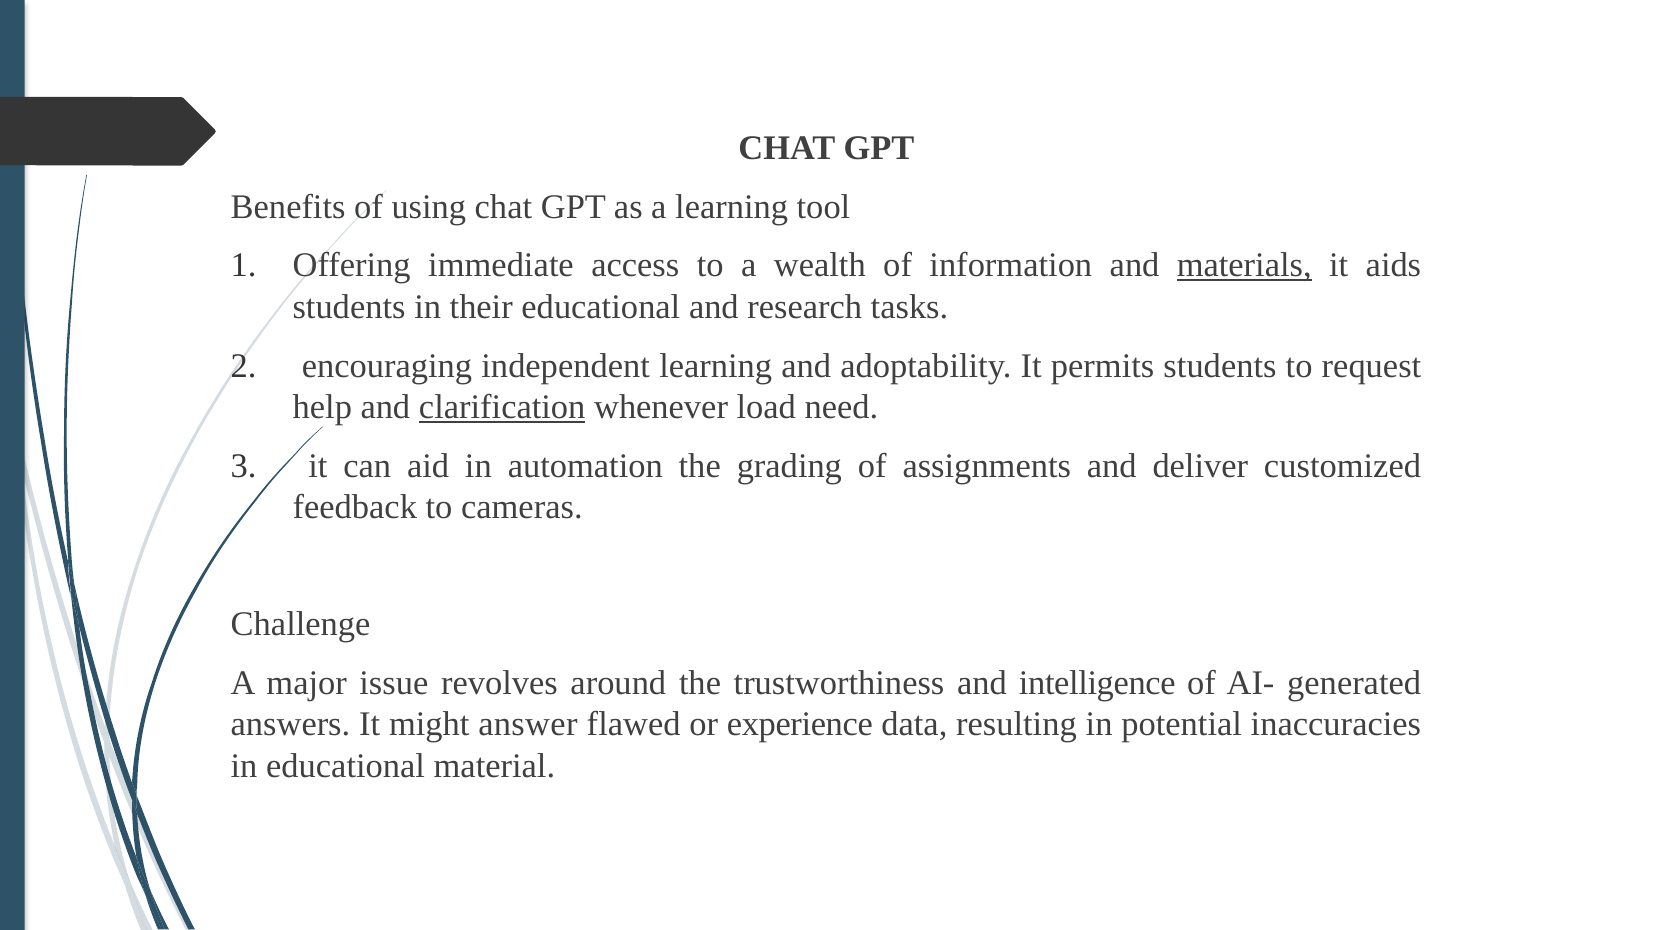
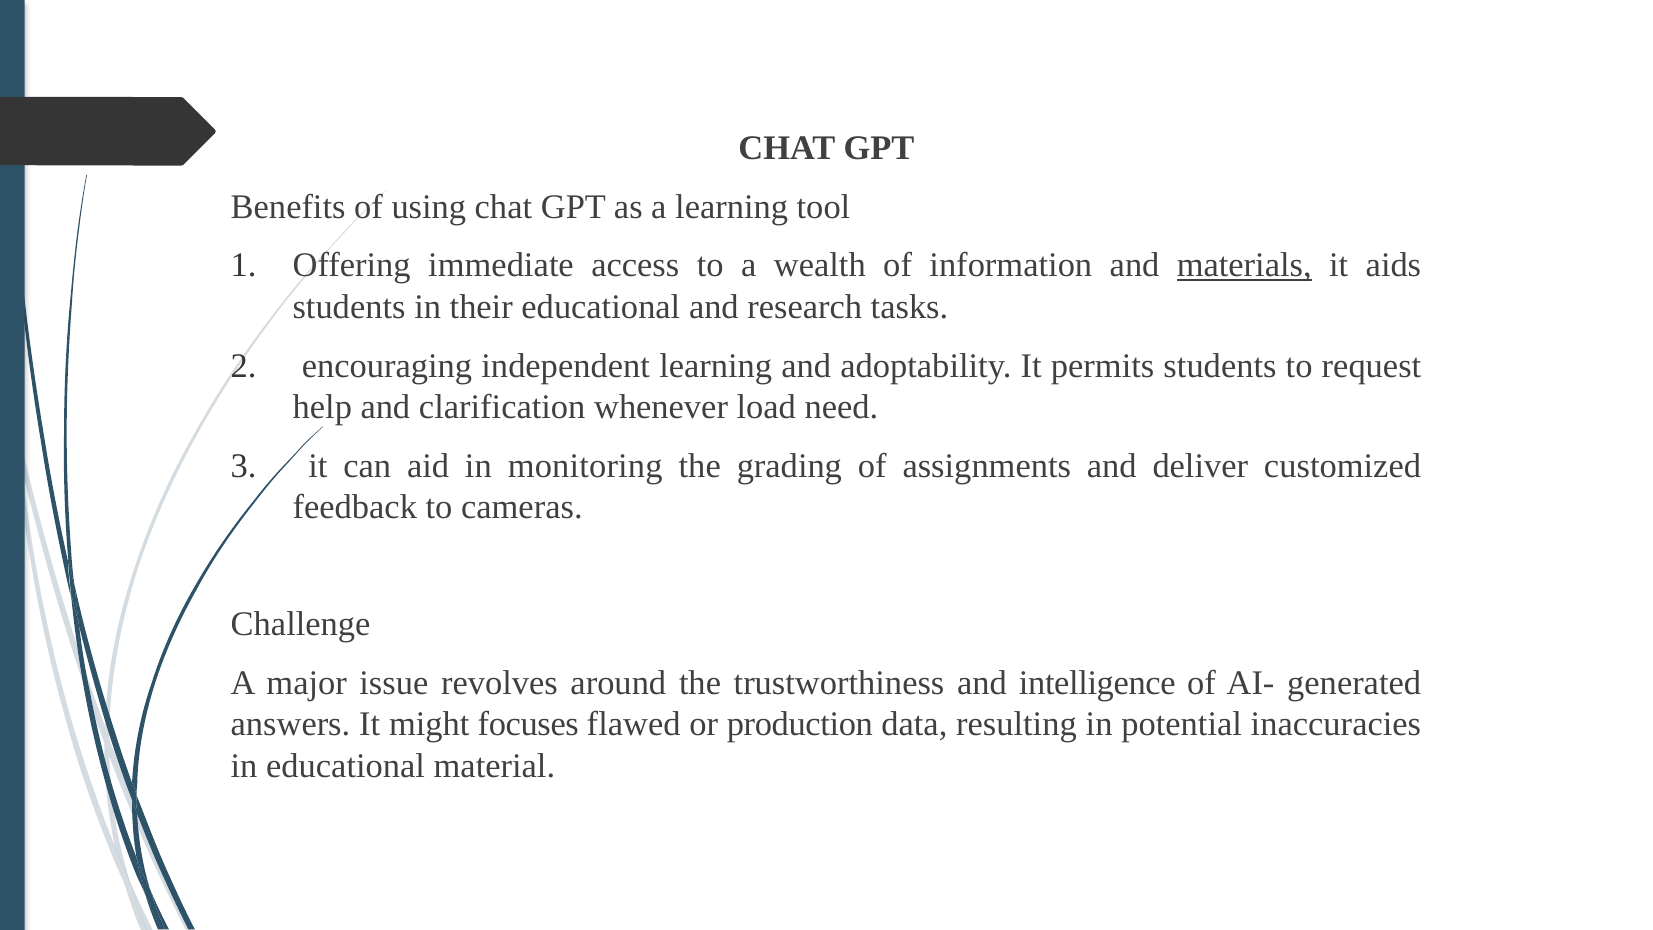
clarification underline: present -> none (502, 407)
automation: automation -> monitoring (585, 466)
answer: answer -> focuses (528, 724)
experience: experience -> production (800, 724)
